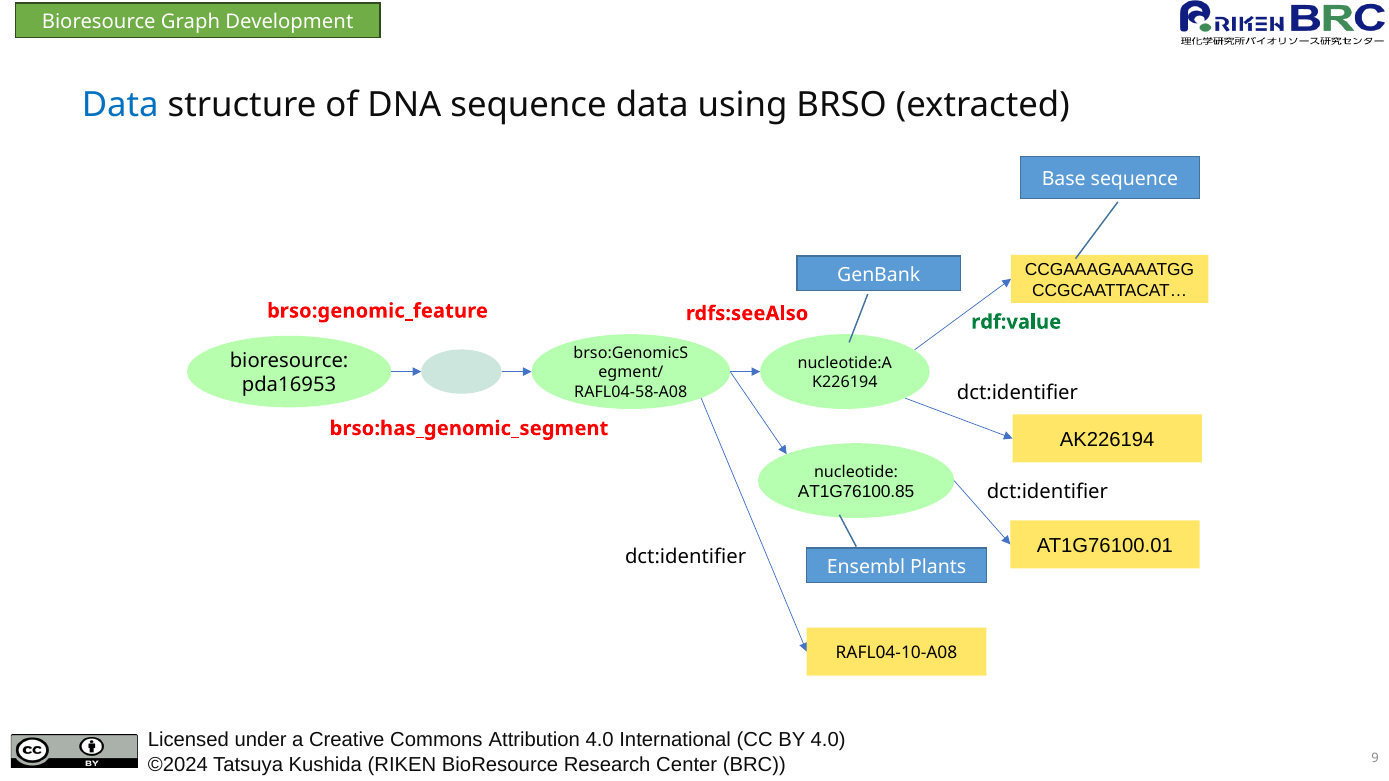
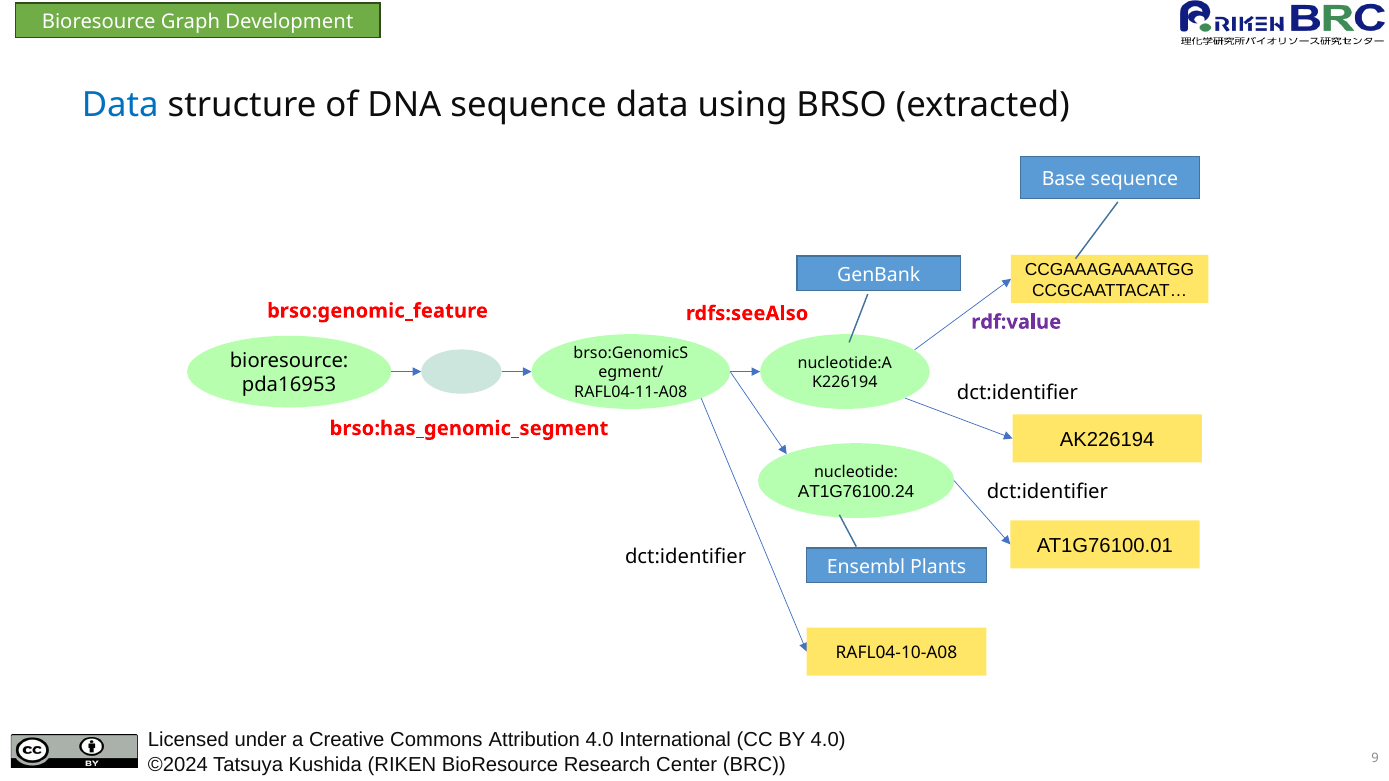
rdf:value colour: green -> purple (1016, 322)
RAFL04-58-A08: RAFL04-58-A08 -> RAFL04-11-A08 (631, 392)
AT1G76100.85: AT1G76100.85 -> AT1G76100.24 (856, 492)
